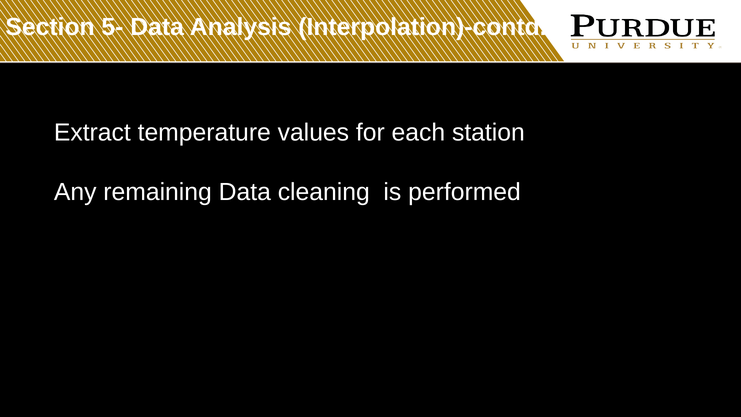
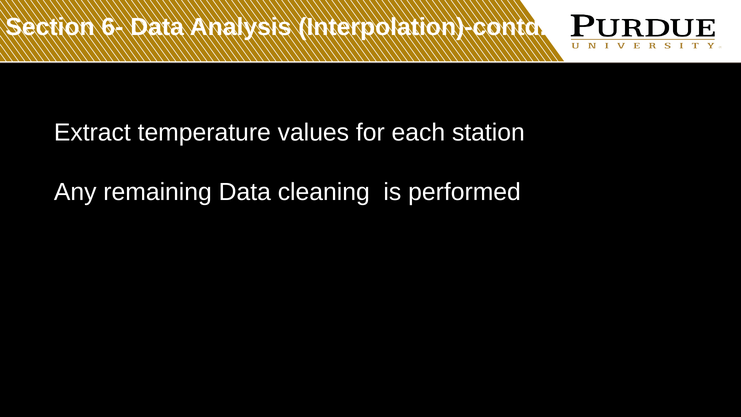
5-: 5- -> 6- (112, 27)
